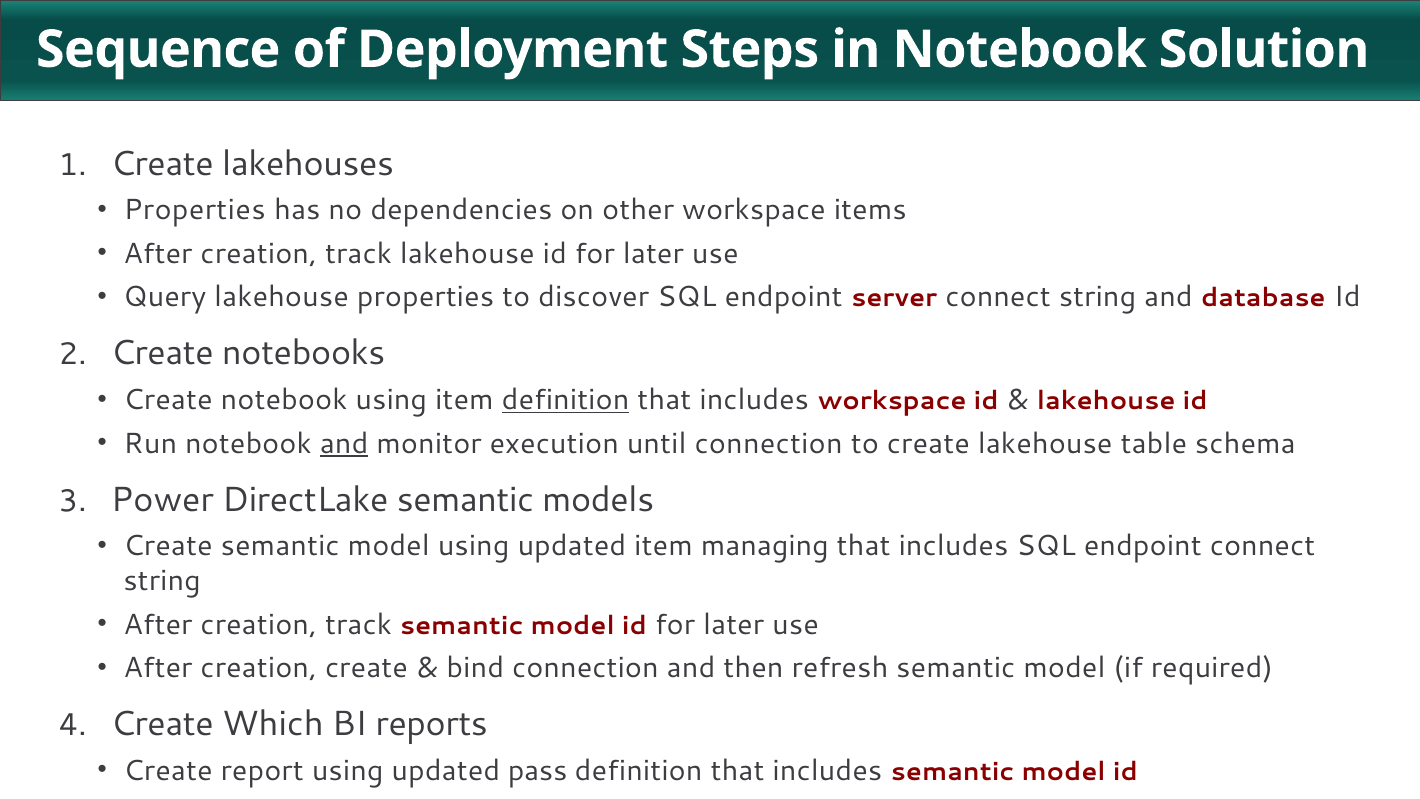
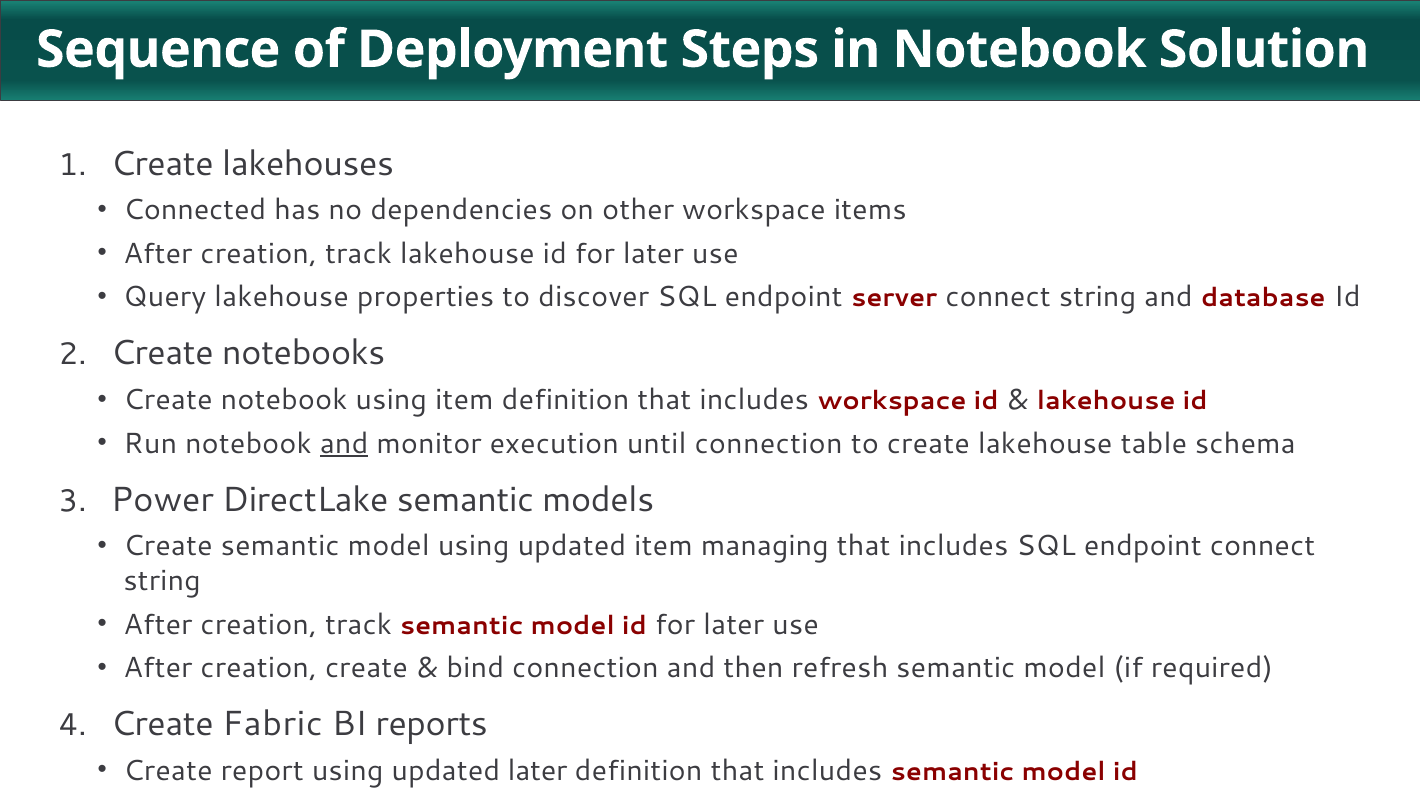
Properties: Properties -> Connected (195, 210)
definition underline: present -> none (566, 400)
Which: Which -> Fabric (272, 724)
updated pass: pass -> later (538, 771)
